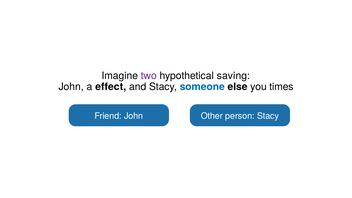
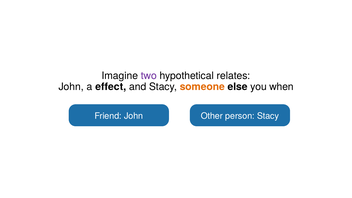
saving: saving -> relates (233, 76)
someone colour: blue -> orange (202, 87)
times: times -> when (282, 87)
